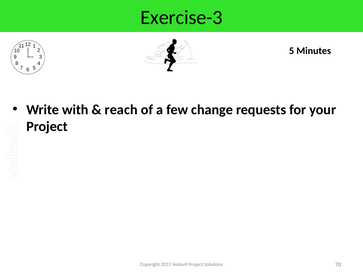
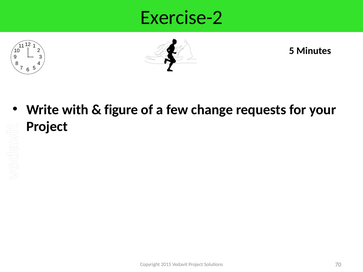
Exercise-3: Exercise-3 -> Exercise-2 (182, 17)
reach: reach -> figure (121, 110)
